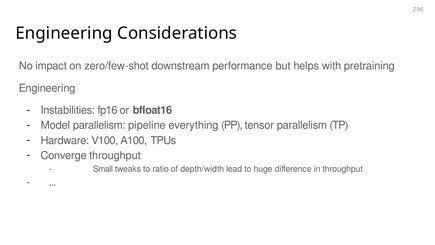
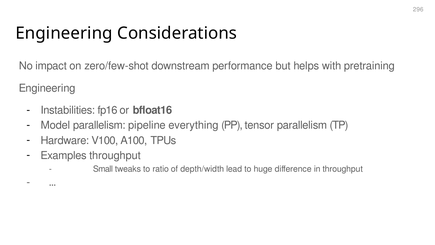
Converge: Converge -> Examples (64, 155)
